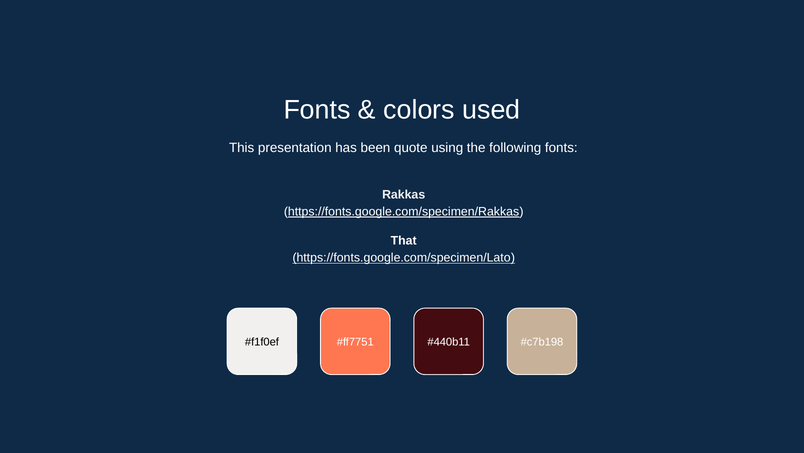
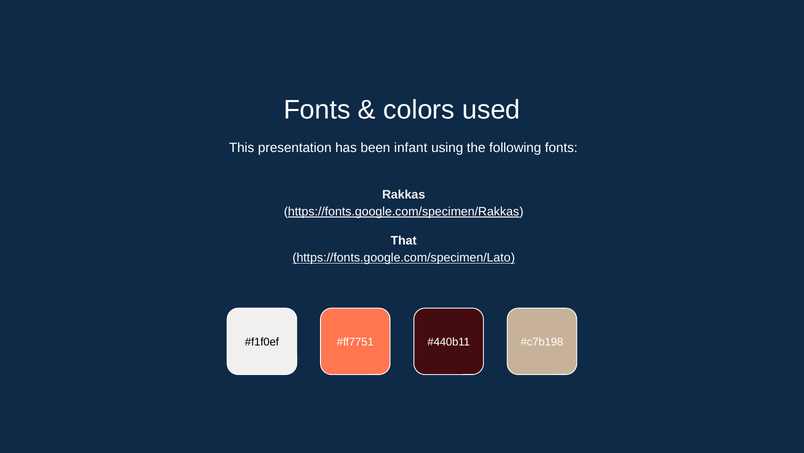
quote: quote -> infant (411, 148)
